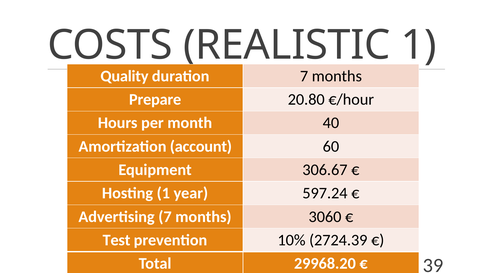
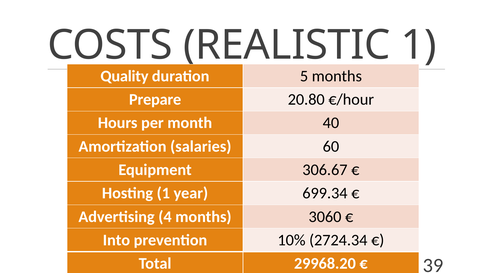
duration 7: 7 -> 5 (304, 76)
account: account -> salaries (201, 147)
597.24: 597.24 -> 699.34 (325, 194)
Advertising 7: 7 -> 4 (165, 217)
Test: Test -> Into (116, 240)
2724.39: 2724.39 -> 2724.34 (338, 240)
